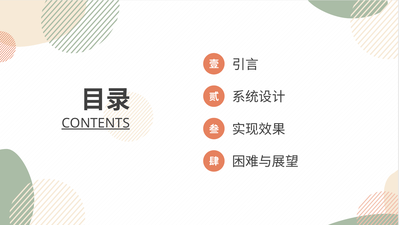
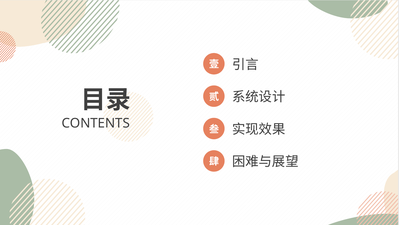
CONTENTS underline: present -> none (96, 123)
